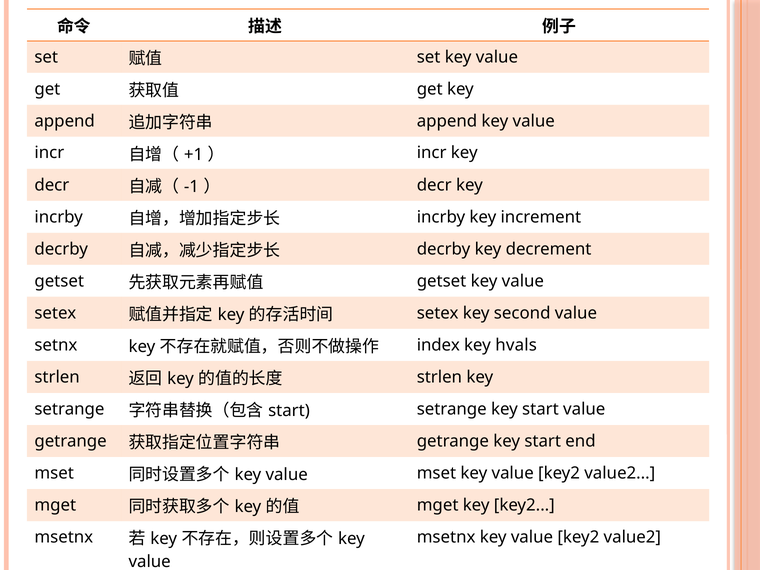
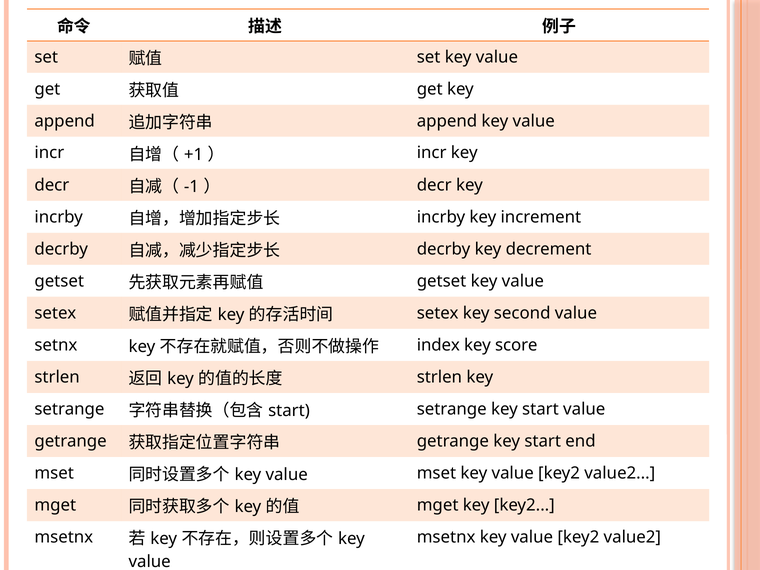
hvals: hvals -> score (516, 345)
